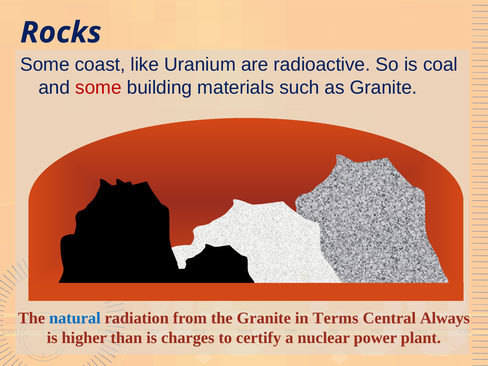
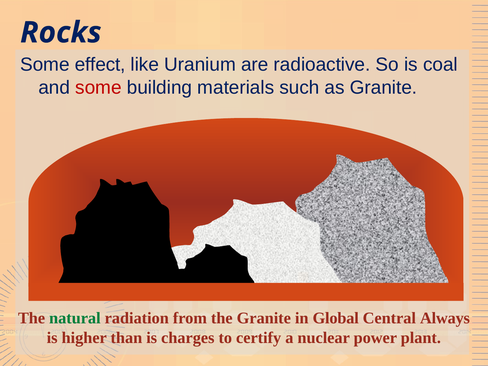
coast: coast -> effect (100, 65)
natural colour: blue -> green (75, 318)
Terms: Terms -> Global (336, 318)
